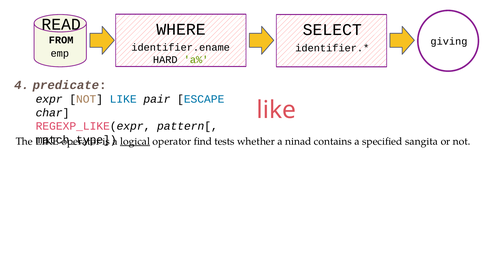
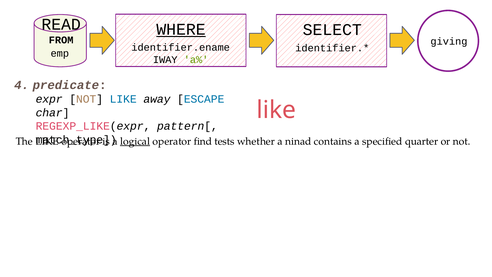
WHERE underline: none -> present (181, 29)
HARD: HARD -> IWAY (165, 60)
pair: pair -> away (157, 99)
sangita: sangita -> quarter (422, 141)
